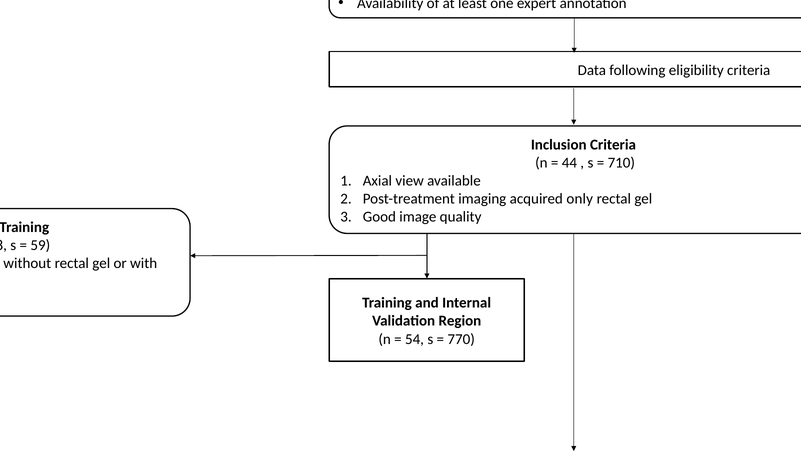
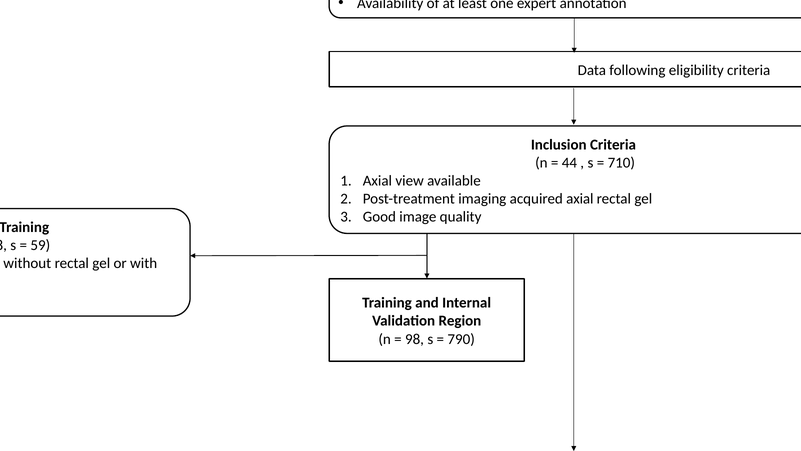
acquired only: only -> axial (580, 199)
54: 54 -> 98 (415, 339)
770: 770 -> 790 (461, 339)
